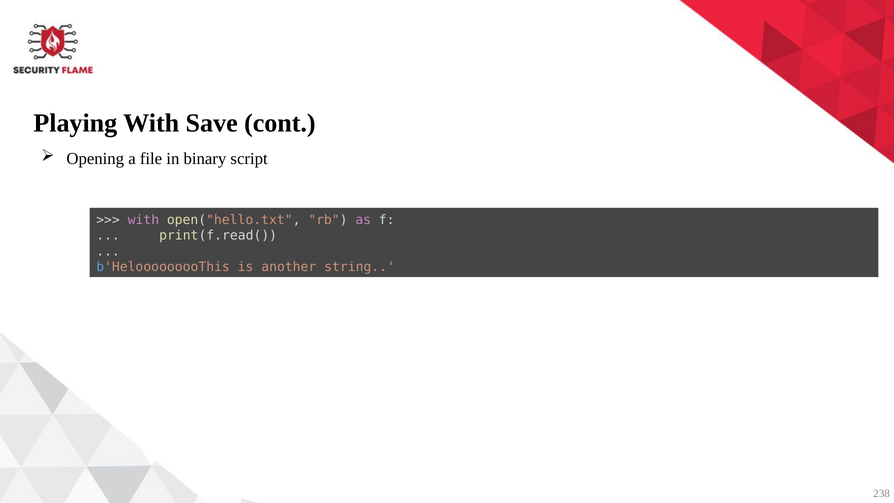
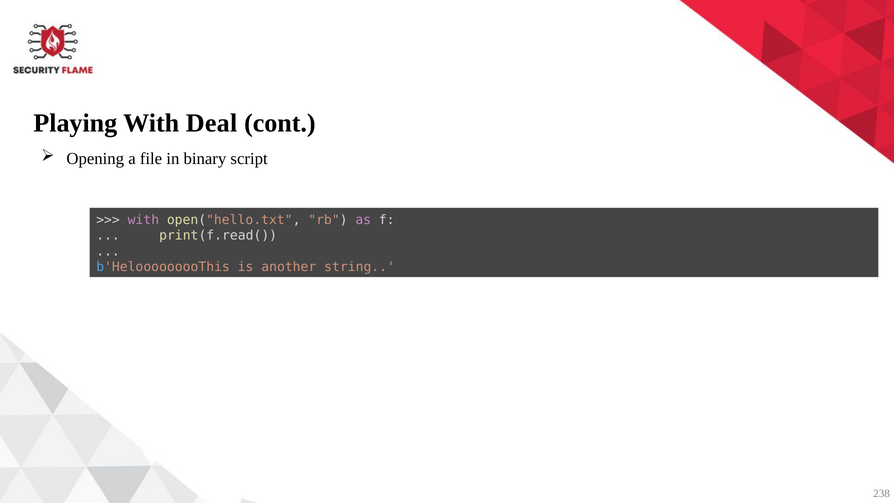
Save: Save -> Deal (212, 123)
